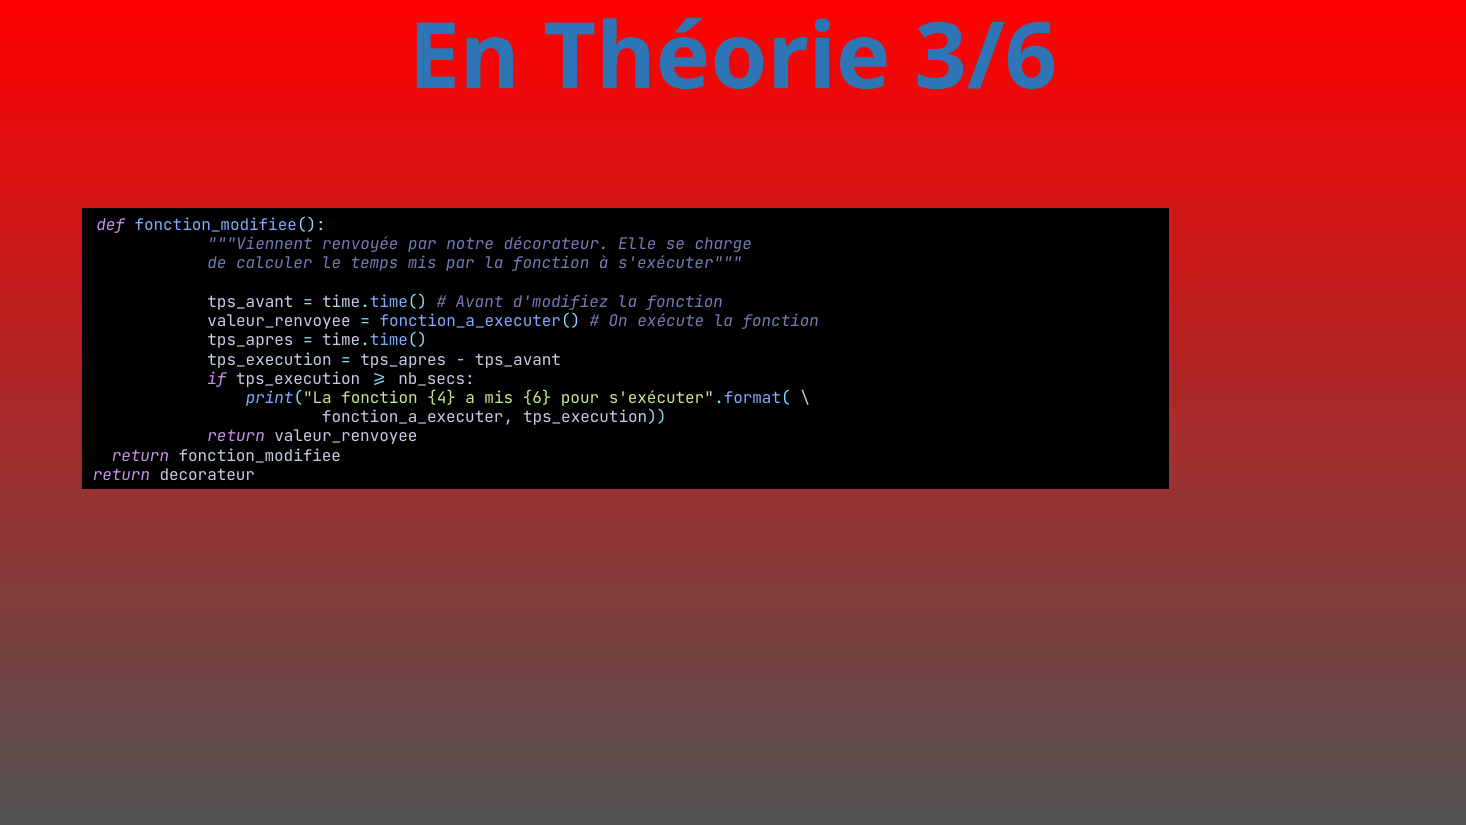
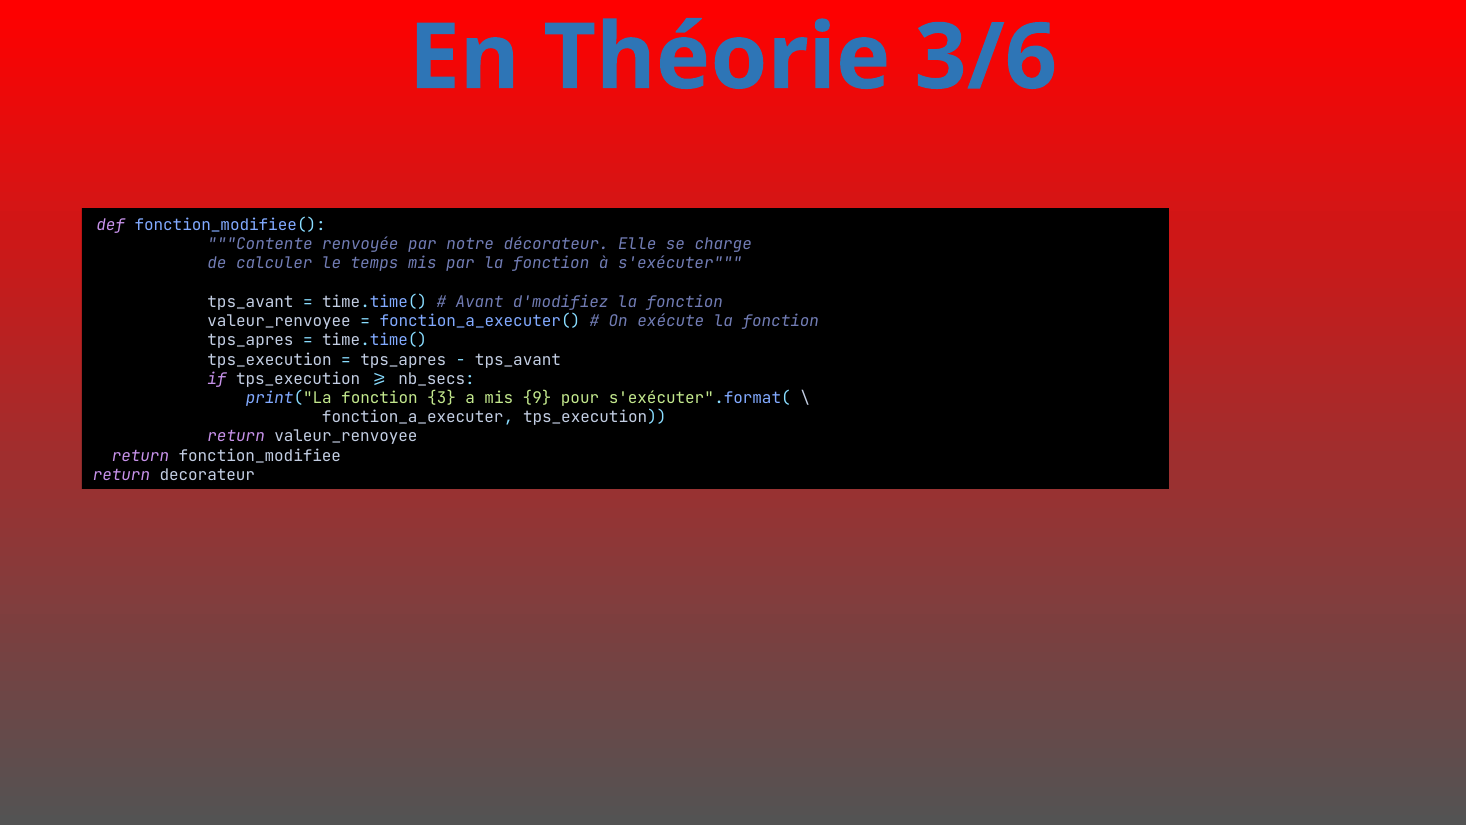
Viennent: Viennent -> Contente (260, 244)
4: 4 -> 3 (442, 398)
6: 6 -> 9 (537, 398)
